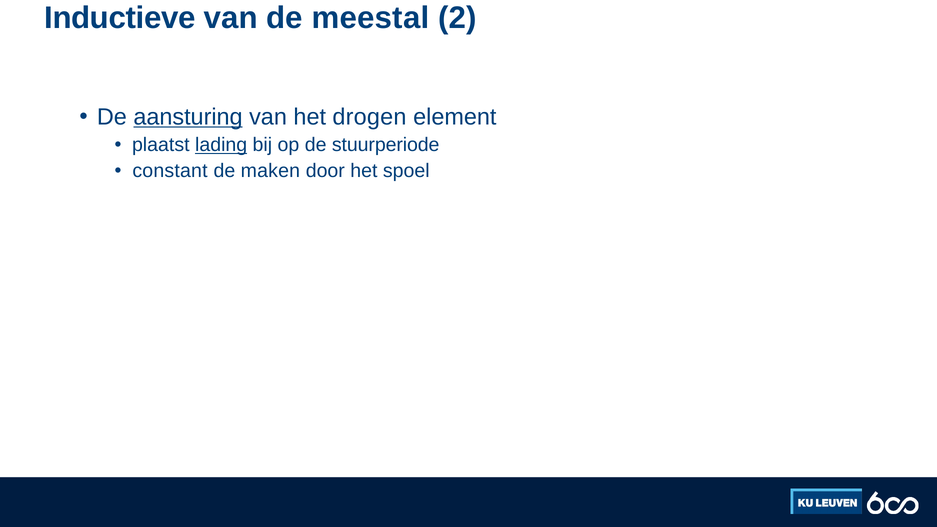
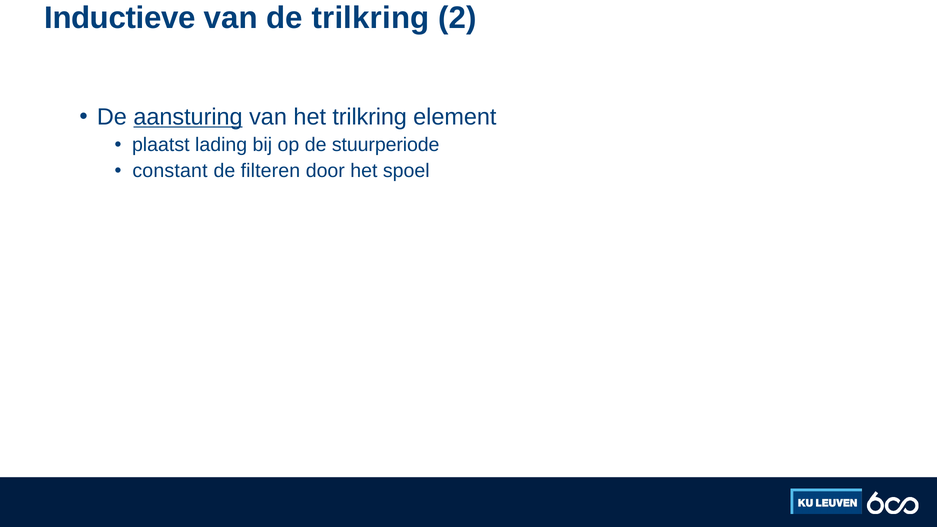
de meestal: meestal -> trilkring (370, 18)
het drogen: drogen -> trilkring (370, 117)
lading underline: present -> none (221, 145)
maken: maken -> filteren (270, 171)
